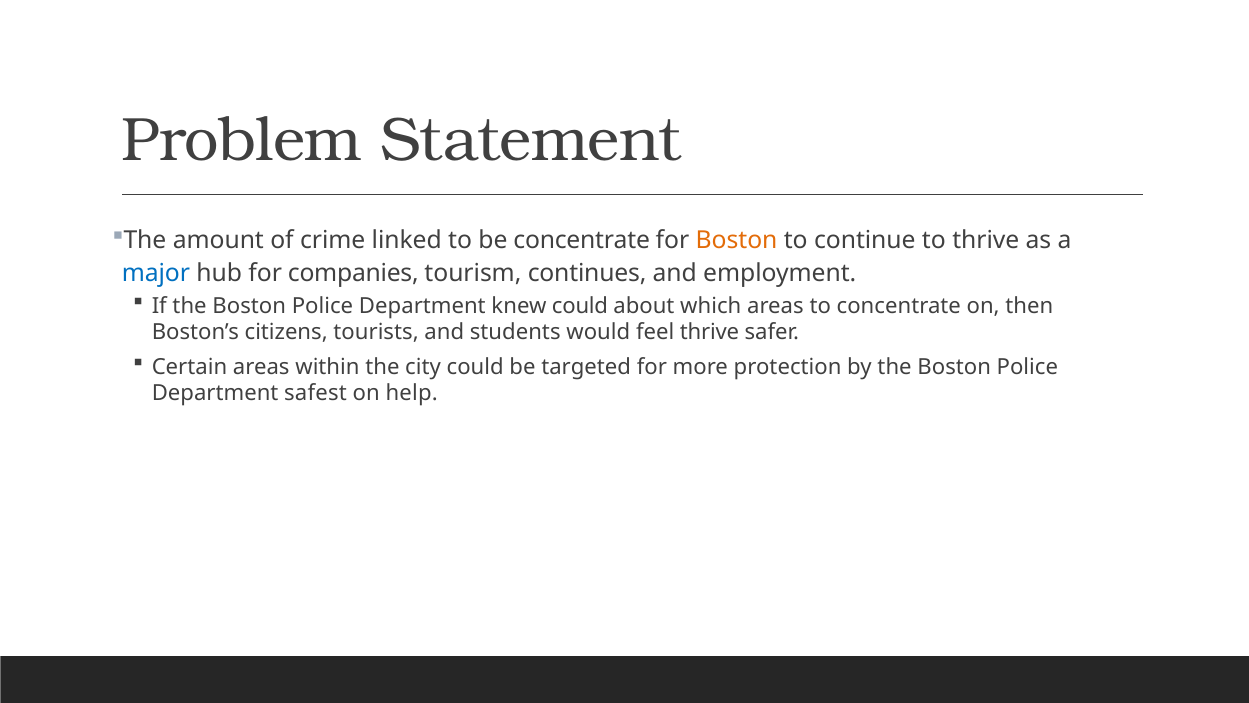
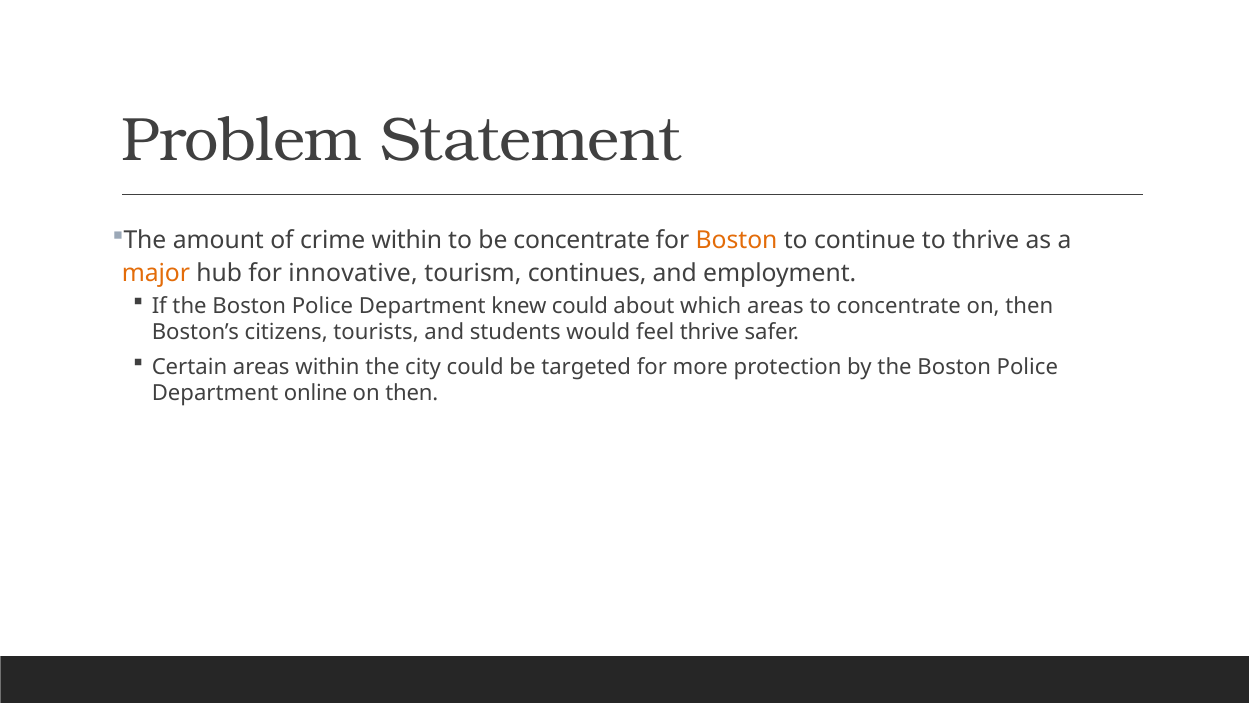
crime linked: linked -> within (407, 240)
major colour: blue -> orange (156, 273)
companies: companies -> innovative (353, 273)
safest: safest -> online (316, 393)
help: help -> then (412, 393)
